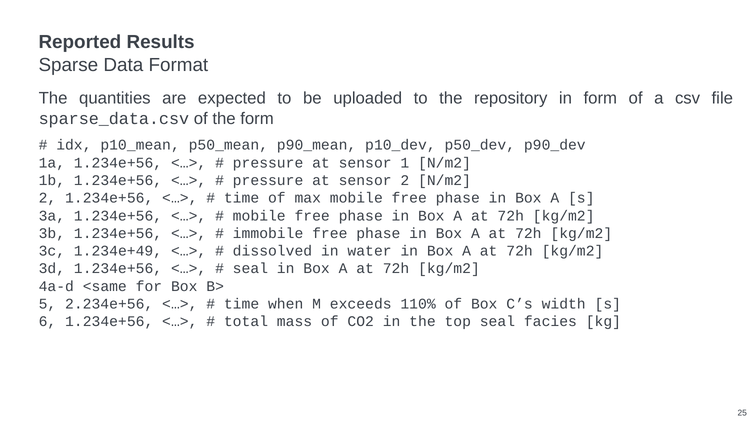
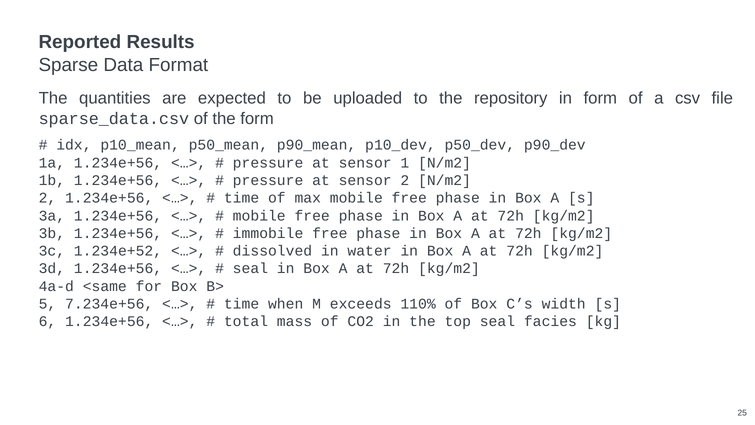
1.234e+49: 1.234e+49 -> 1.234e+52 (118, 251)
2.234e+56: 2.234e+56 -> 7.234e+56 (109, 304)
